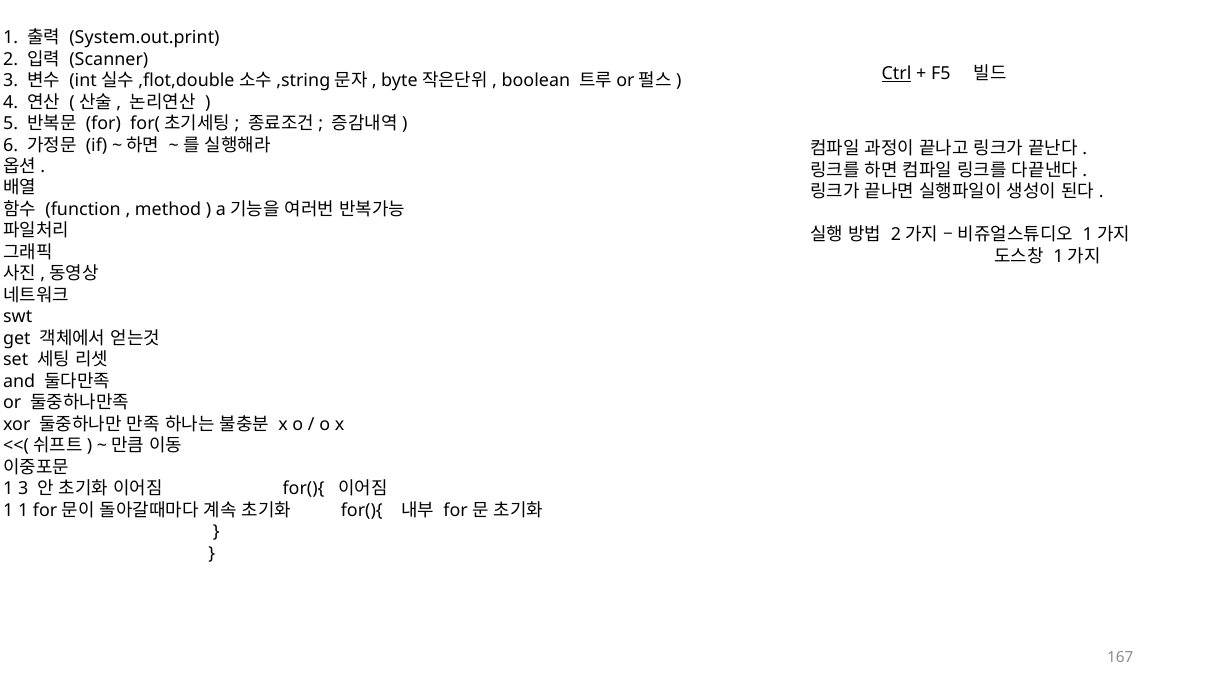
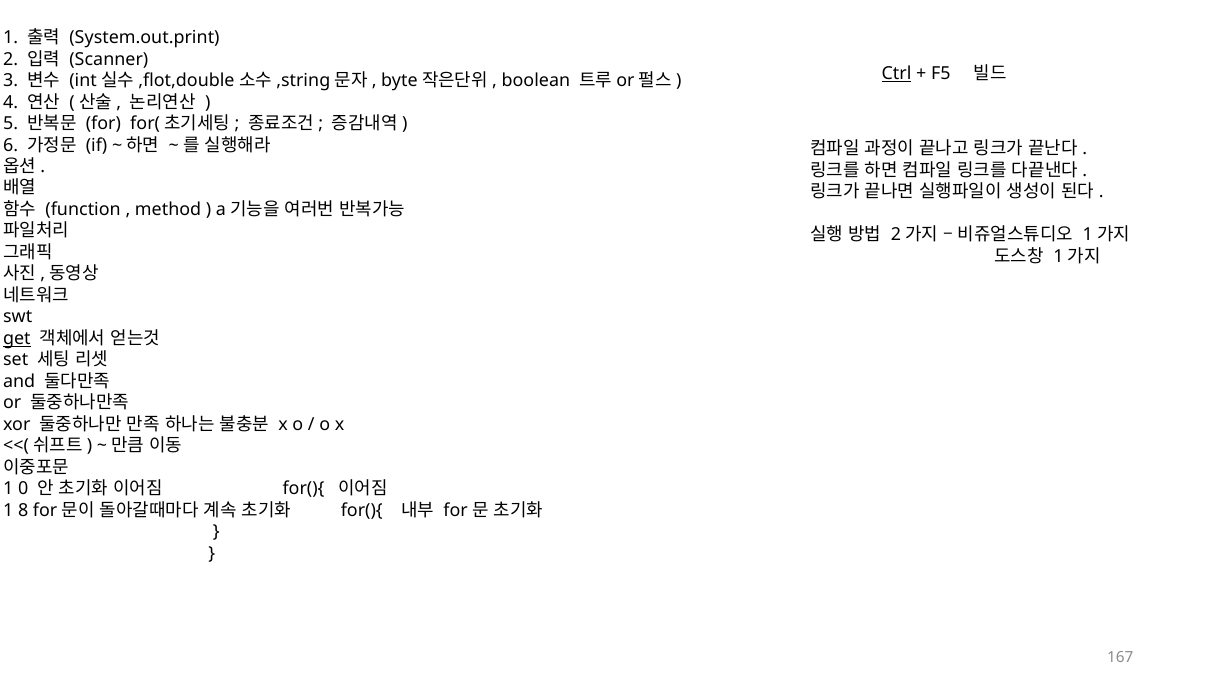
get underline: none -> present (17, 338)
1 3: 3 -> 0 (23, 489)
1 1: 1 -> 8 (23, 510)
